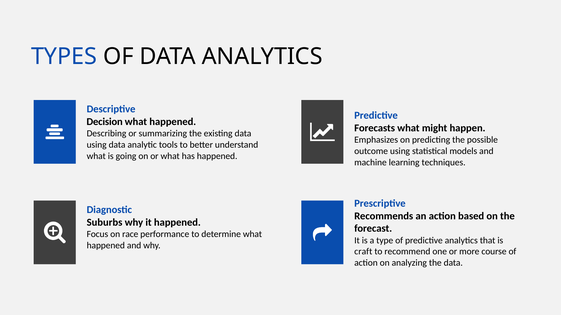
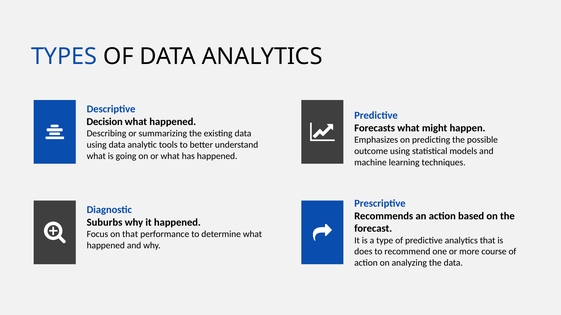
on race: race -> that (130, 234)
craft: craft -> does (363, 252)
